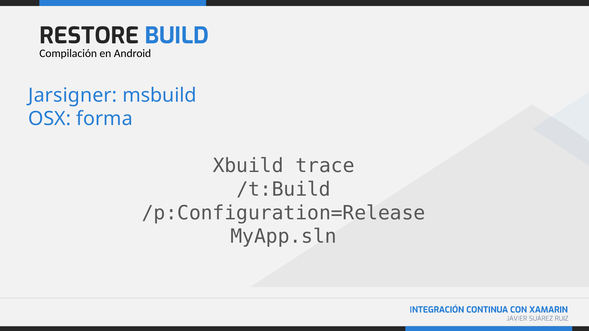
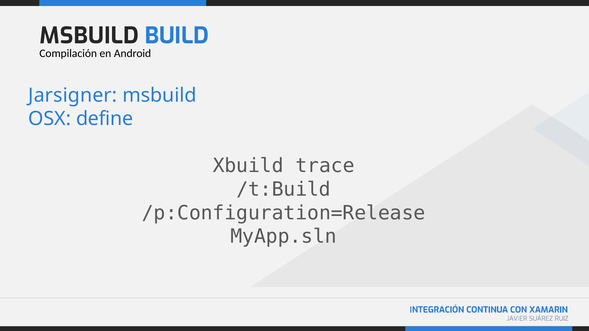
RESTORE: RESTORE -> MSBUILD (89, 36)
forma: forma -> define (105, 119)
